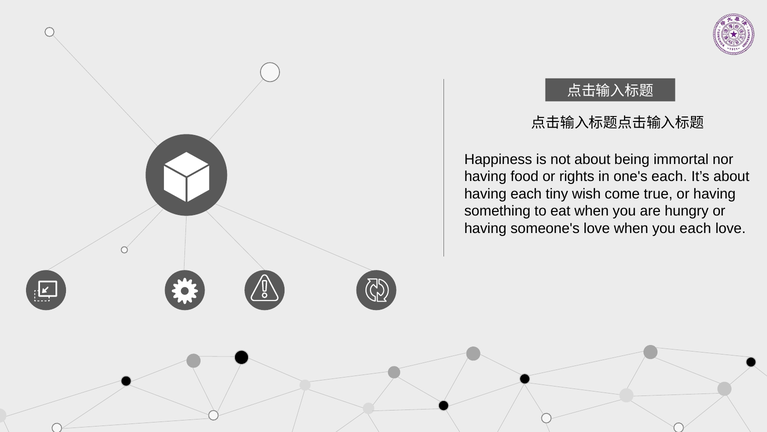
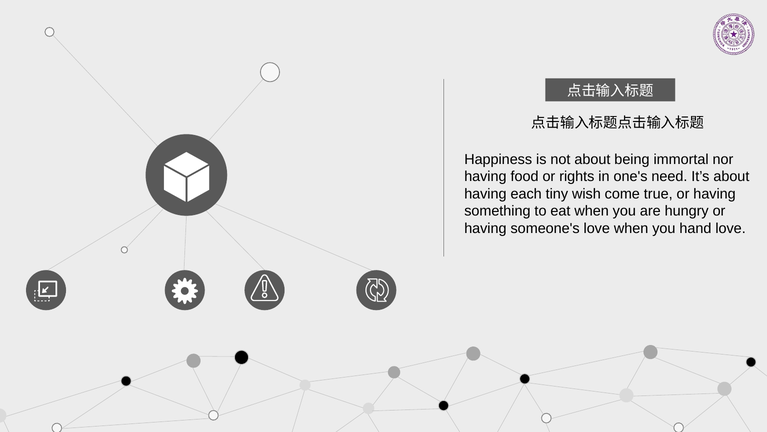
one's each: each -> need (669, 176)
you each: each -> hand (695, 228)
